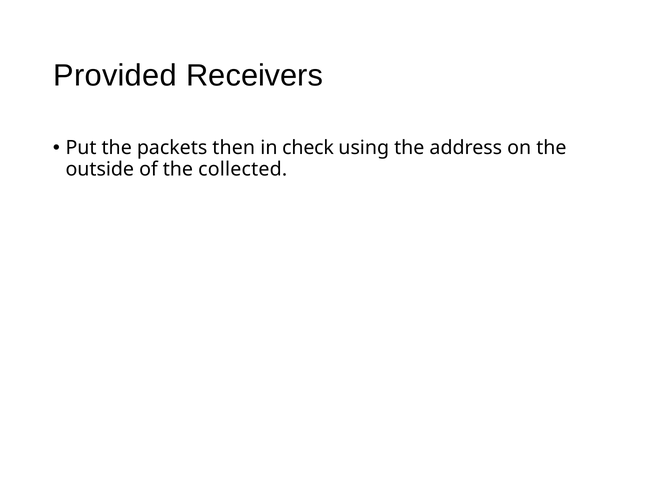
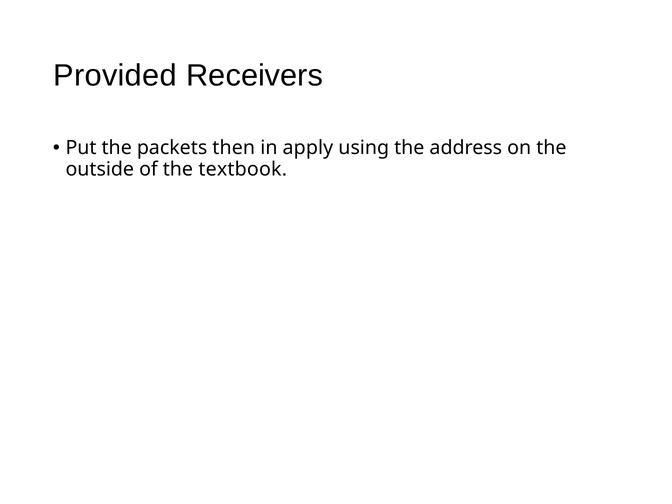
check: check -> apply (308, 148)
collected: collected -> textbook (243, 169)
